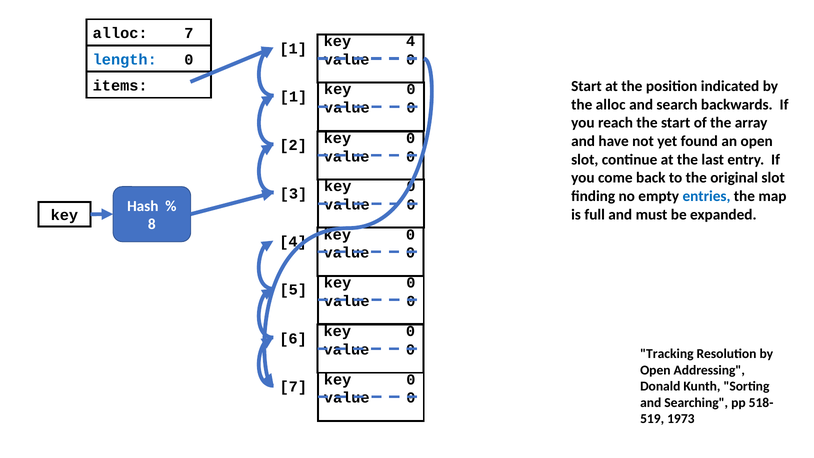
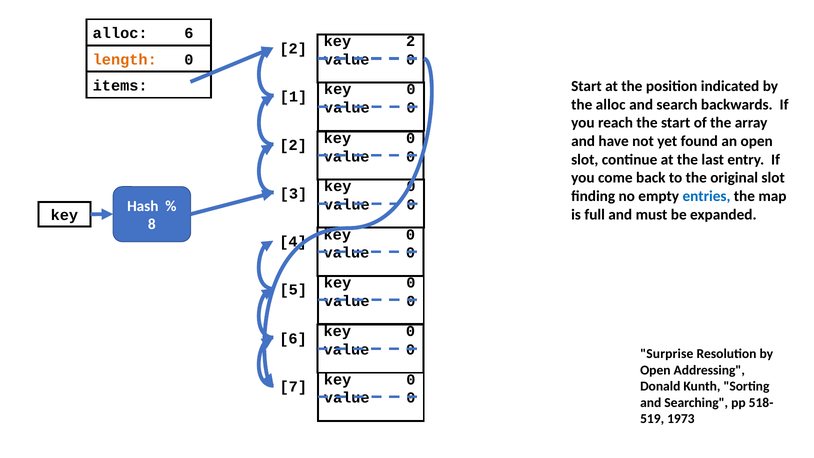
alloc 7: 7 -> 6 (189, 33)
key 4: 4 -> 2 (411, 41)
1: 1 -> 2 (293, 48)
length colour: blue -> orange (125, 60)
Tracking: Tracking -> Surprise (667, 354)
